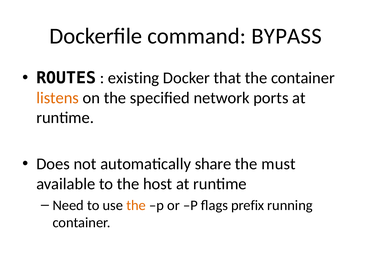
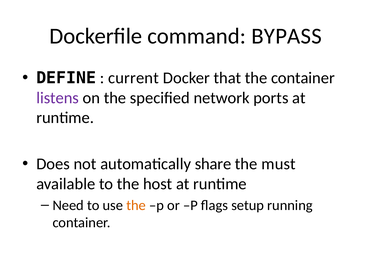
ROUTES: ROUTES -> DEFINE (66, 78)
existing: existing -> current (134, 78)
listens colour: orange -> purple (58, 98)
prefix: prefix -> setup (248, 205)
